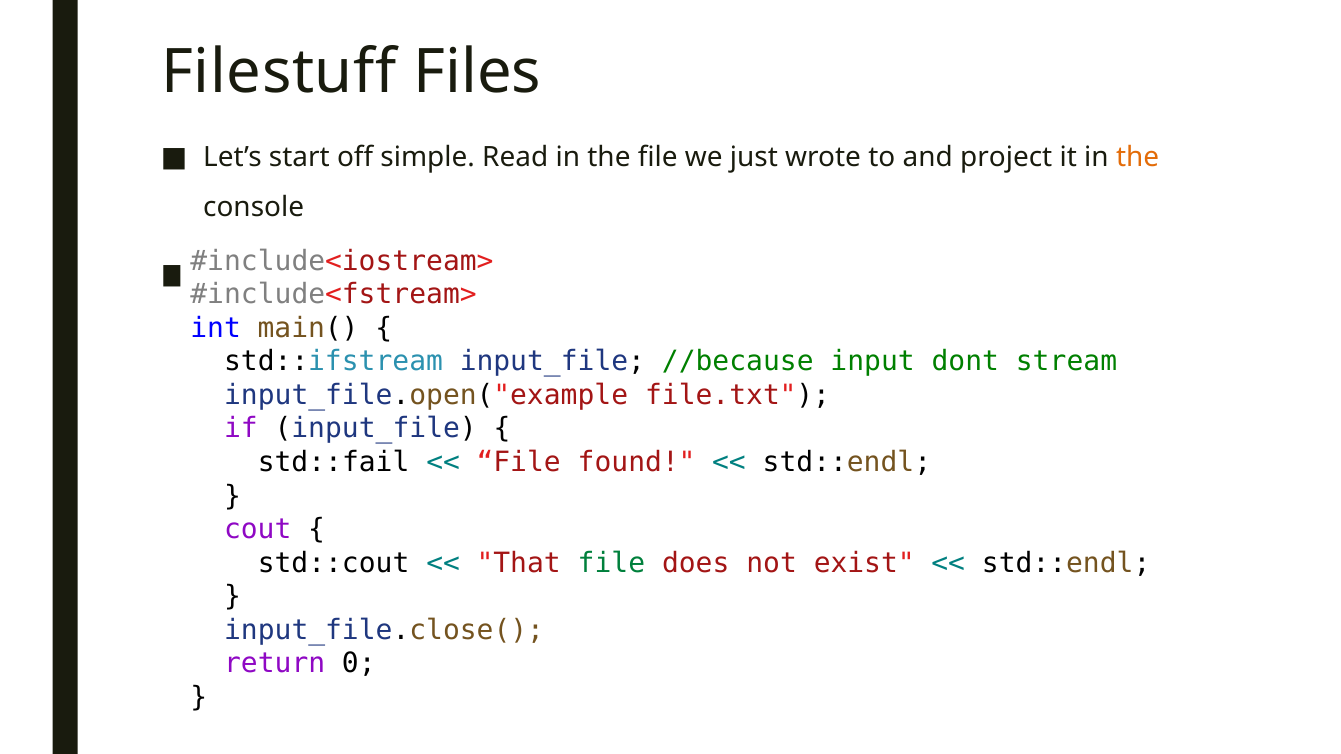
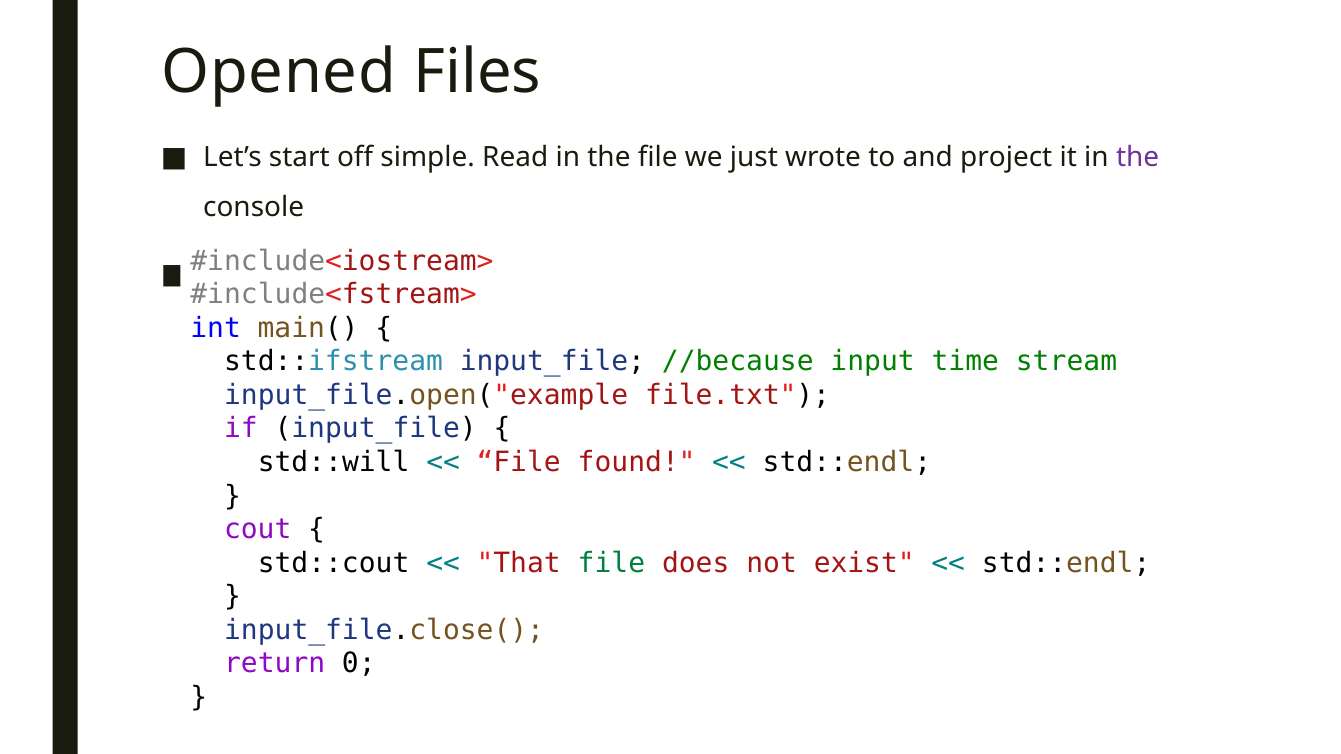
Filestuff: Filestuff -> Opened (279, 72)
the colour: orange -> purple (1138, 157)
dont: dont -> time (965, 362)
std::fail: std::fail -> std::will (334, 462)
